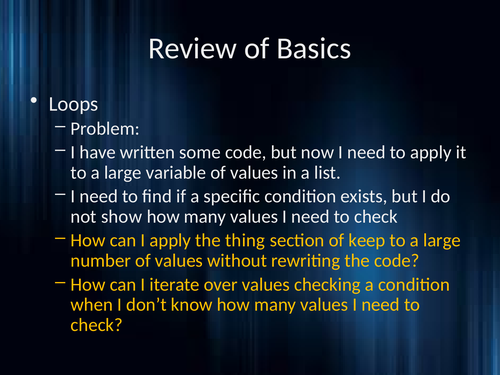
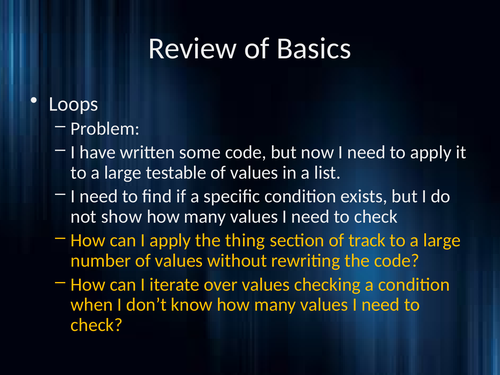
variable: variable -> testable (176, 173)
keep: keep -> track (367, 240)
